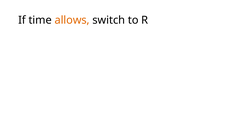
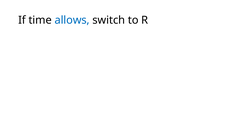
allows colour: orange -> blue (72, 20)
